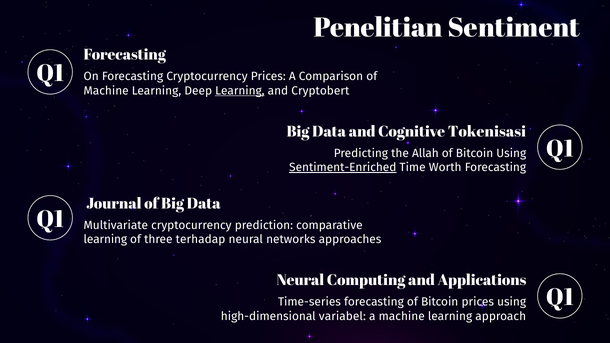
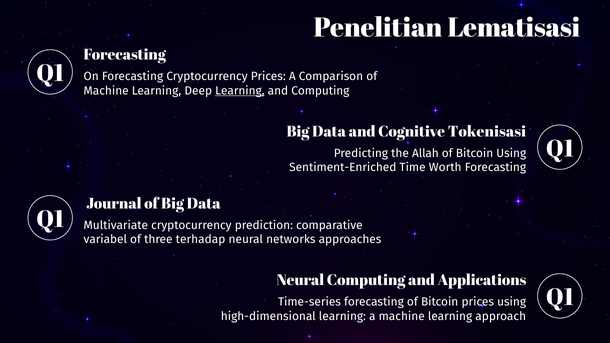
Sentiment: Sentiment -> Lematisasi (514, 28)
and Cryptobert: Cryptobert -> Computing (320, 91)
Sentiment-Enriched underline: present -> none (343, 167)
learning: learning -> variabel (105, 239)
high-dimensional variabel: variabel -> learning (342, 316)
